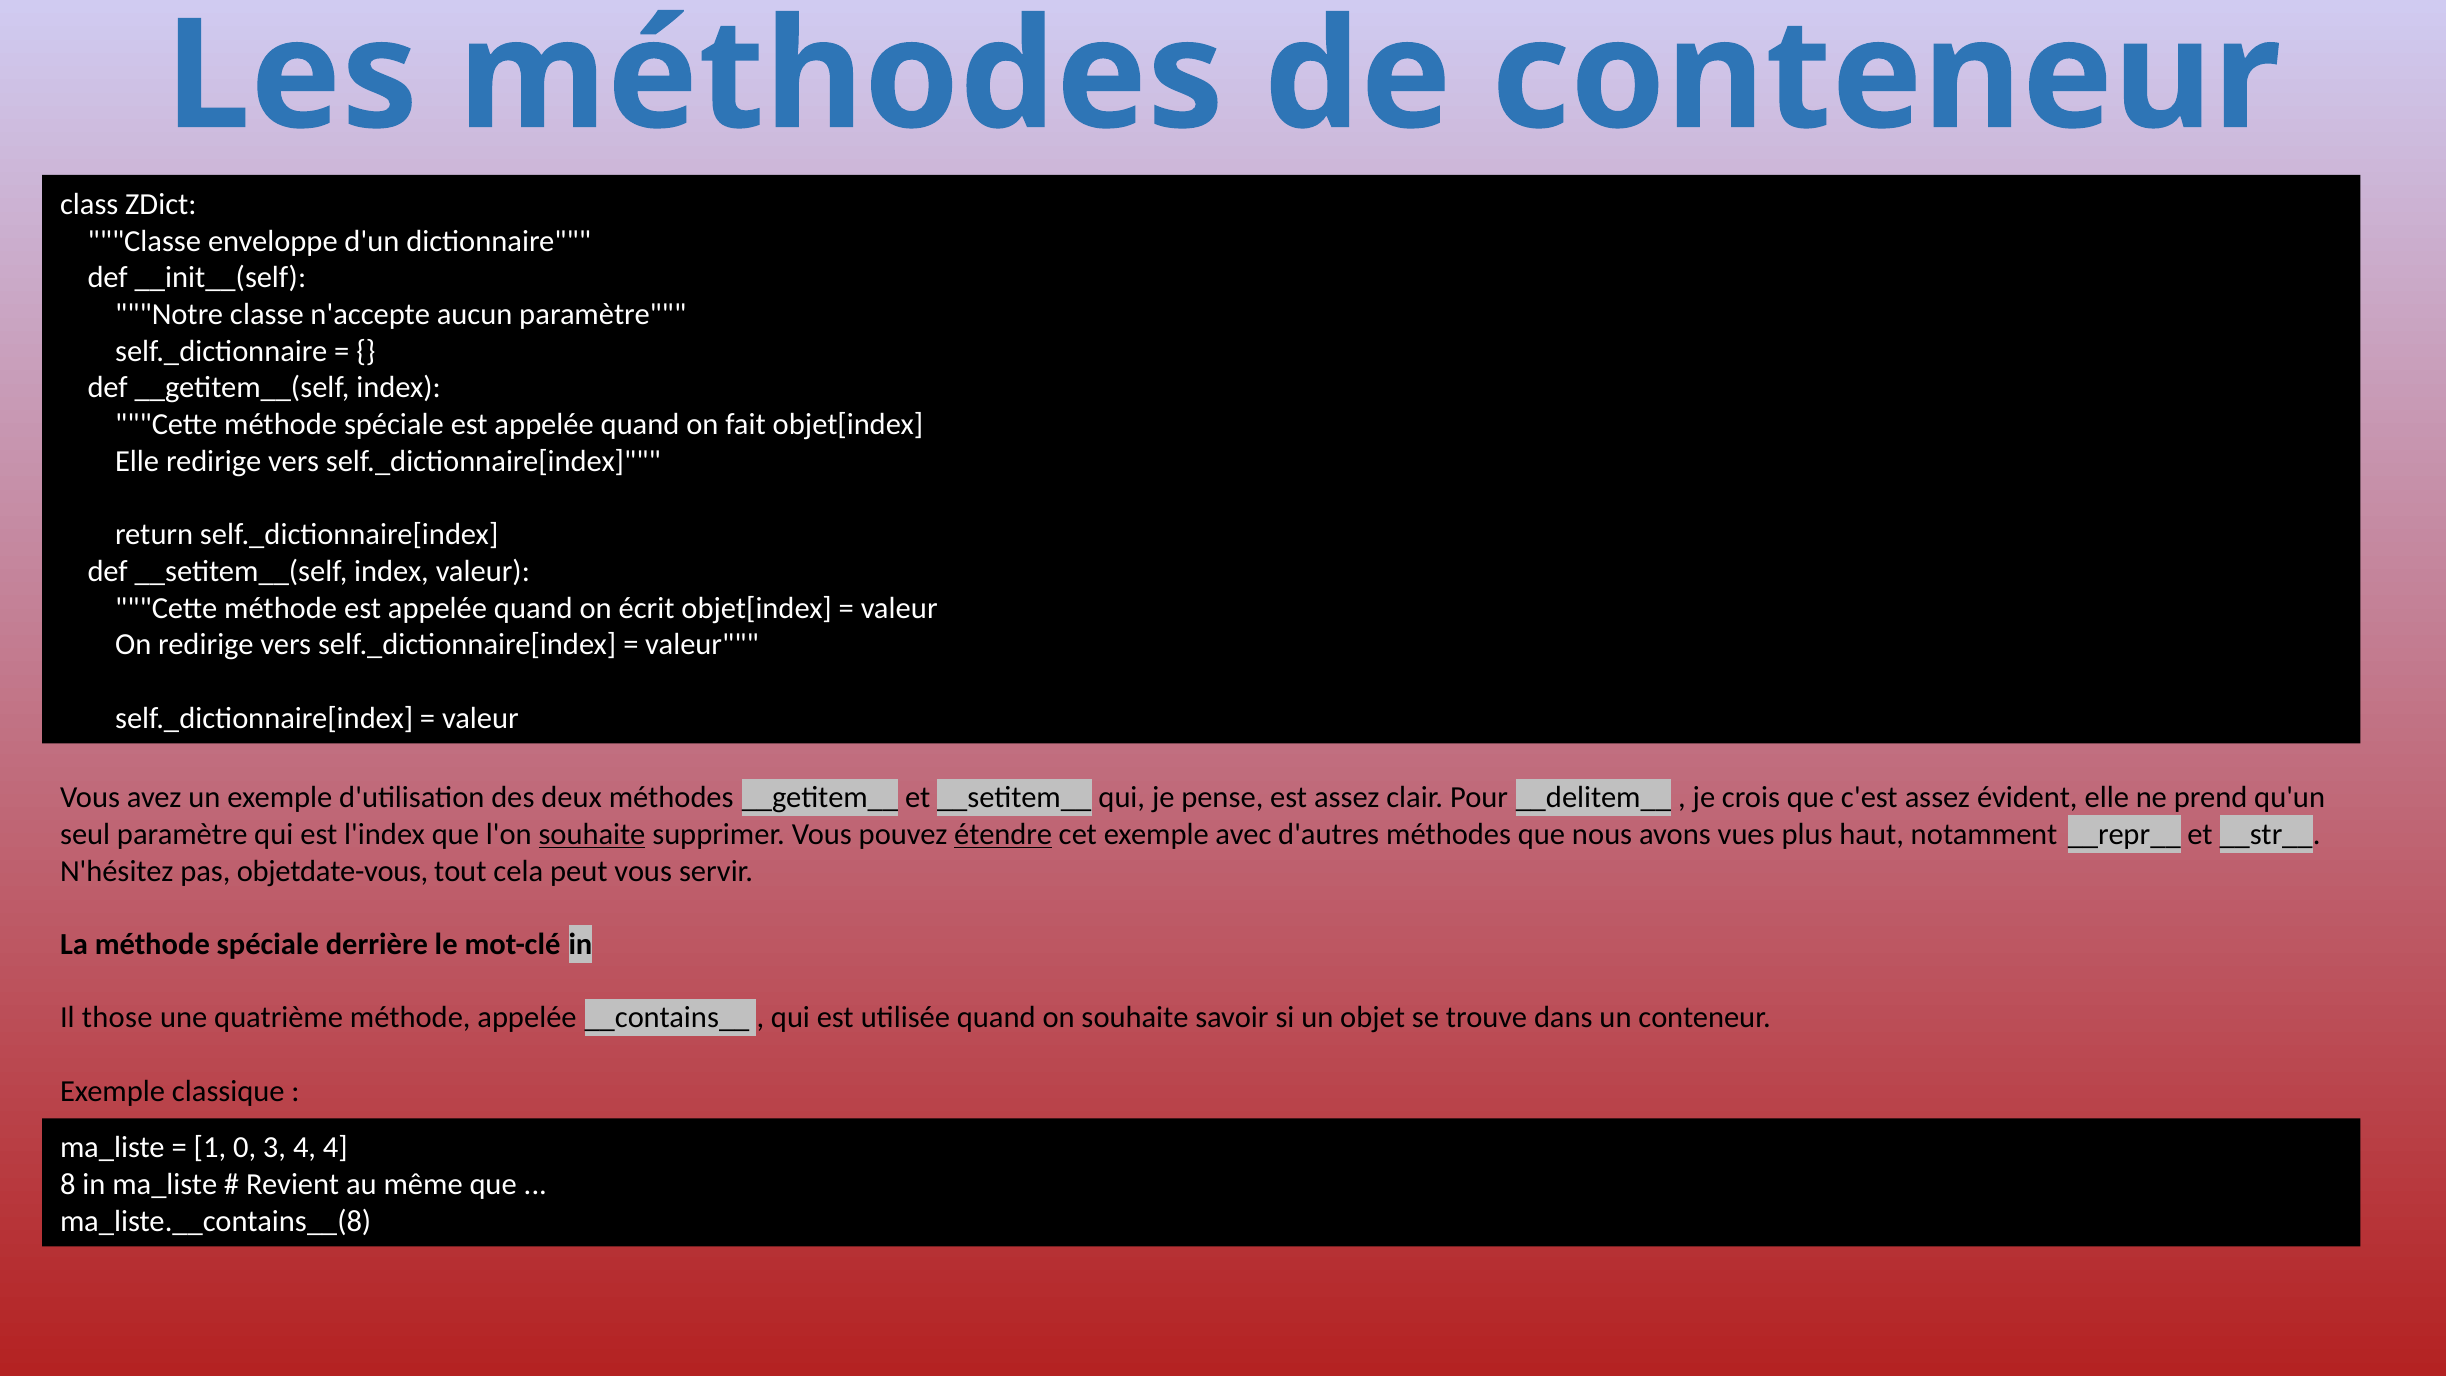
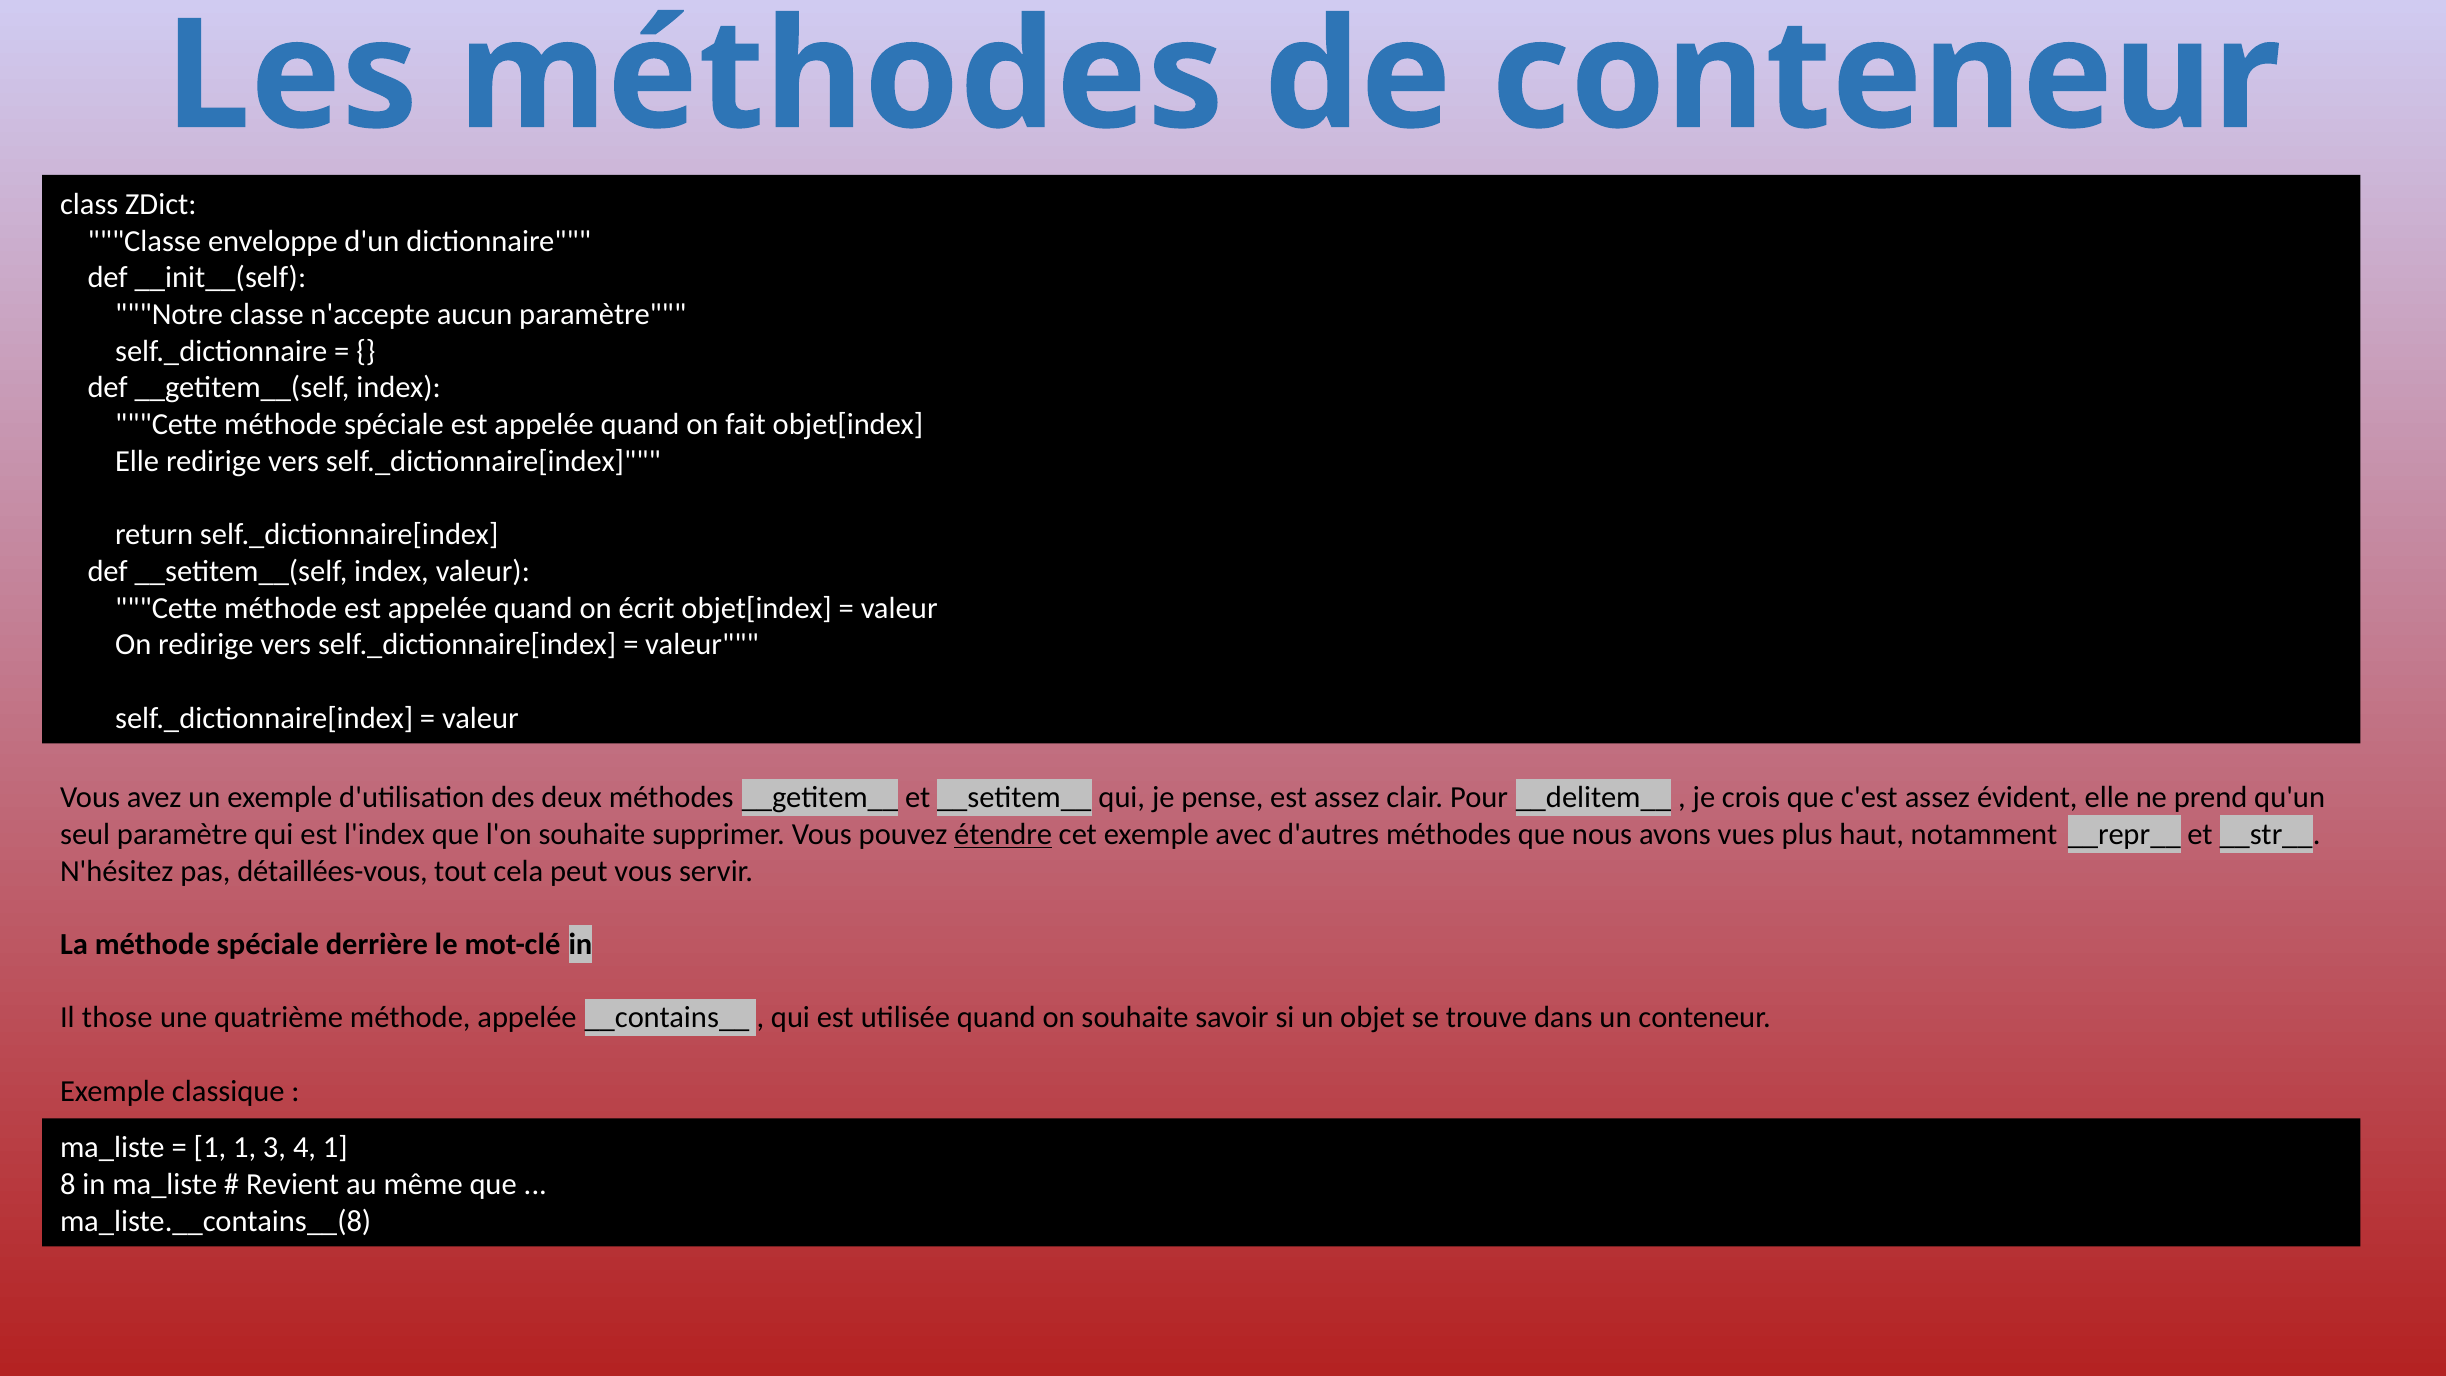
souhaite underline: present -> none (592, 834)
objetdate-vous: objetdate-vous -> détaillées-vous (333, 871)
1 0: 0 -> 1 (245, 1148)
4 4: 4 -> 1 (335, 1148)
